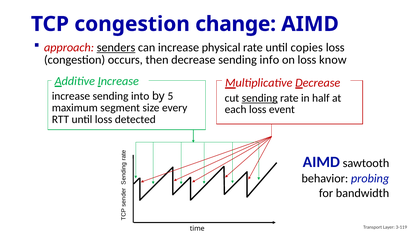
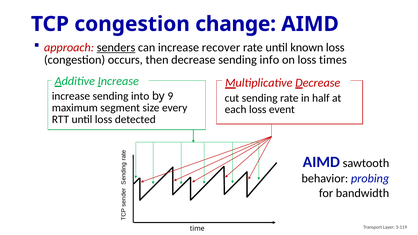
physical: physical -> recover (221, 48)
copies: copies -> known (307, 48)
know: know -> times (333, 60)
5: 5 -> 9 (170, 96)
sending underline: present -> none (260, 98)
